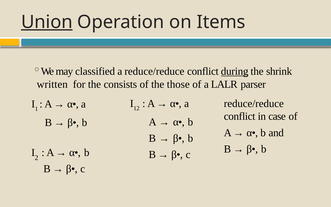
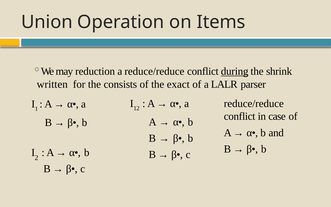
Union underline: present -> none (47, 22)
classified: classified -> reduction (95, 71)
those: those -> exact (178, 84)
